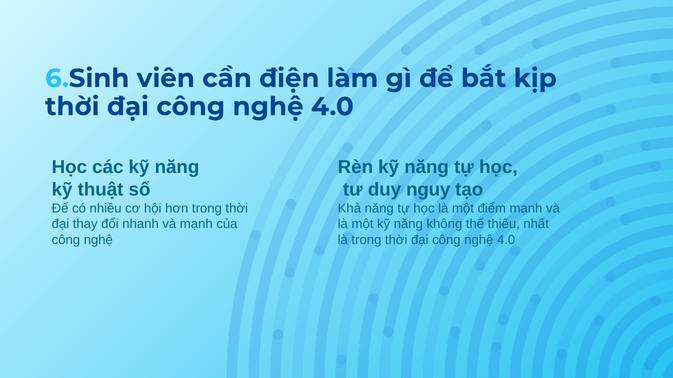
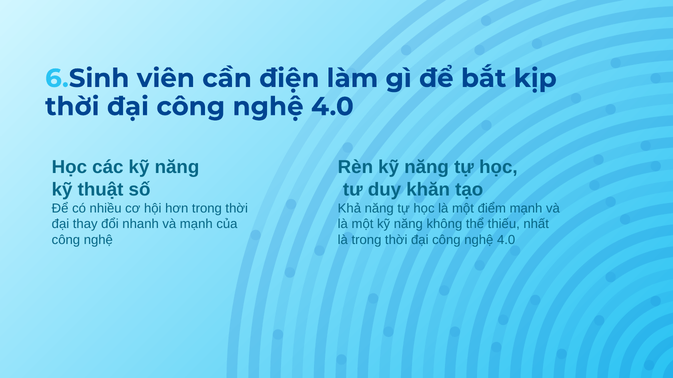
nguy: nguy -> khăn (428, 190)
